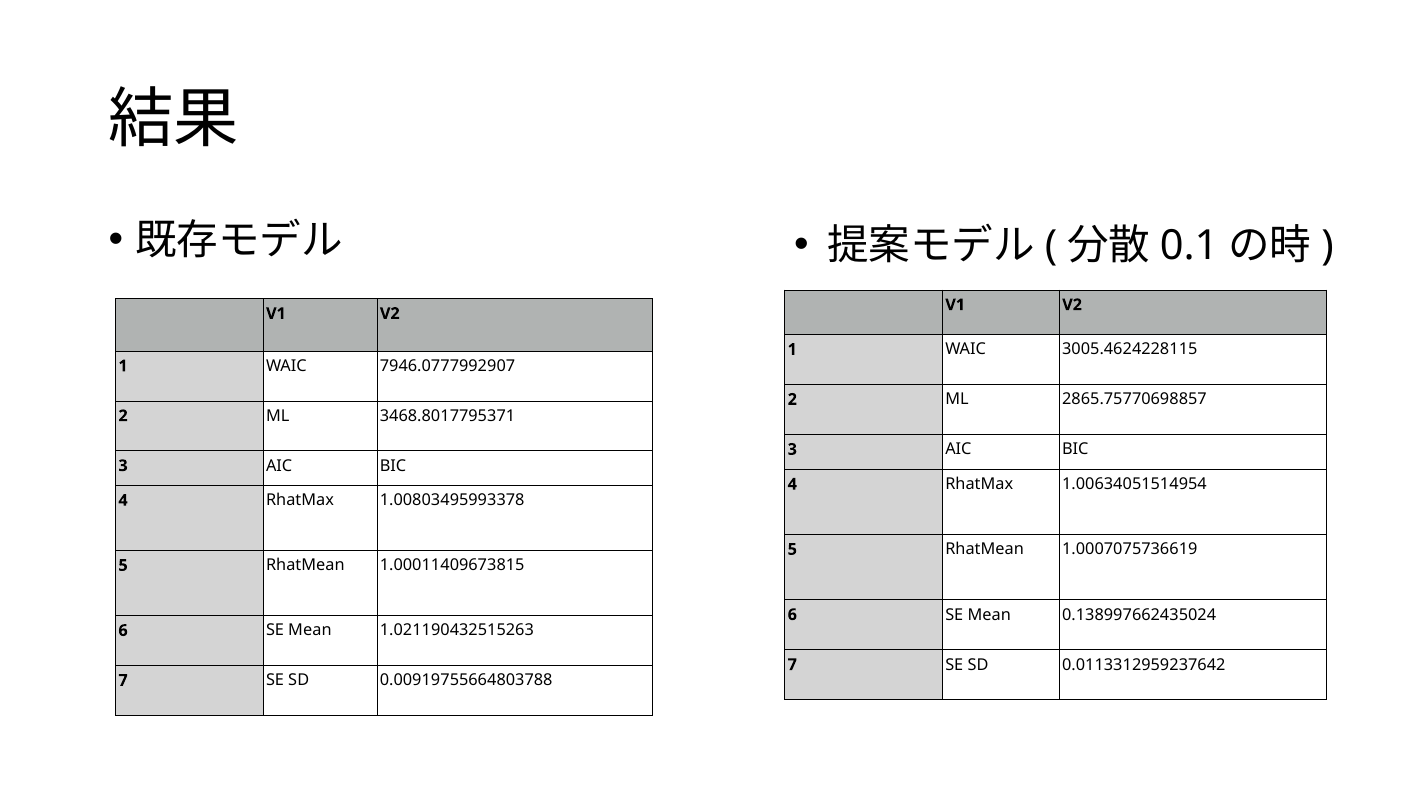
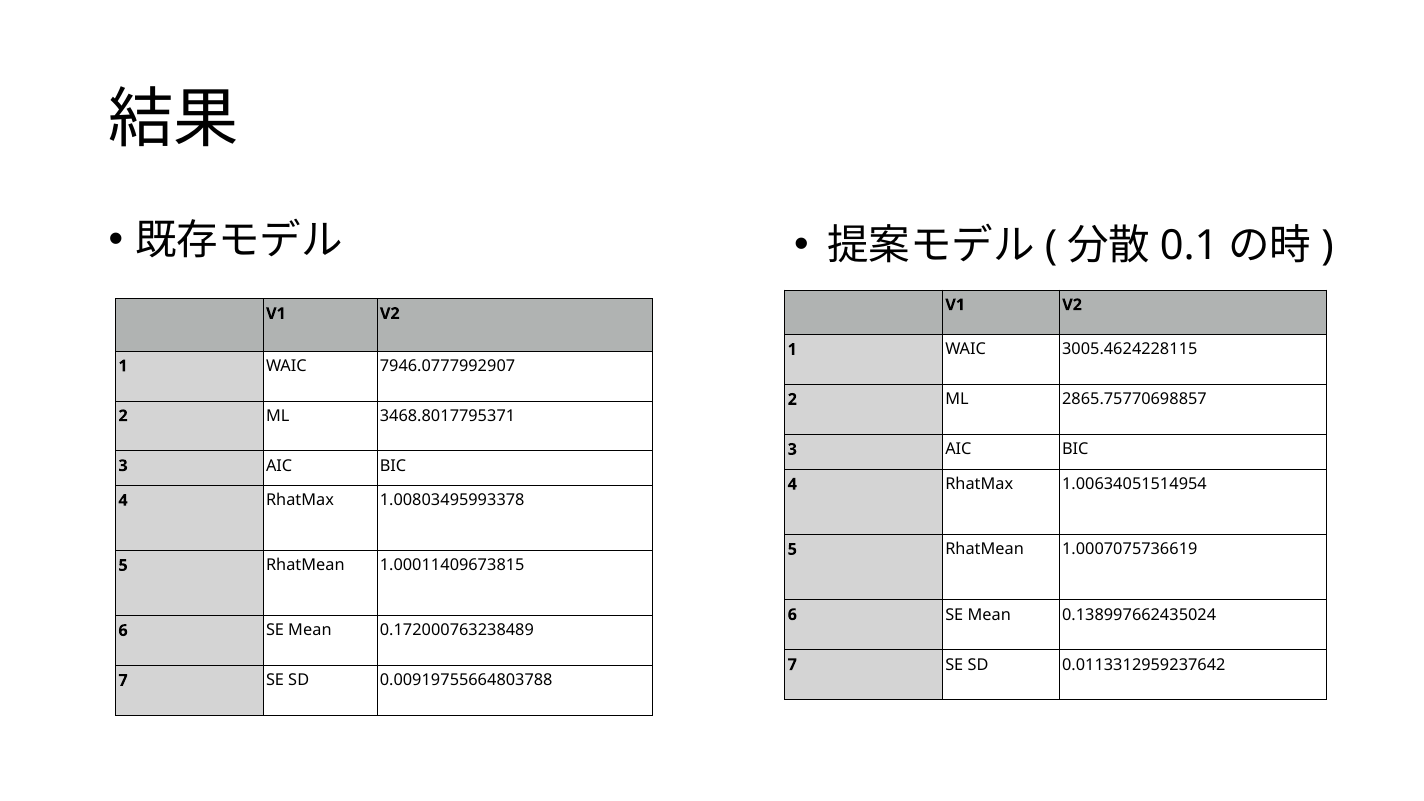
1.021190432515263: 1.021190432515263 -> 0.172000763238489 (457, 631)
